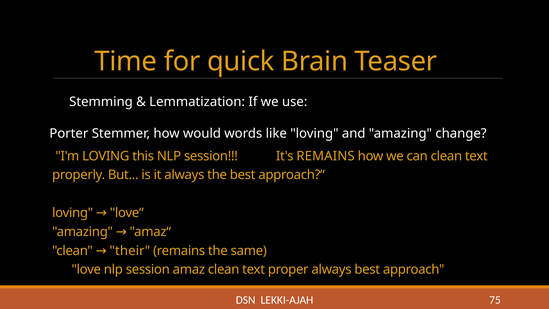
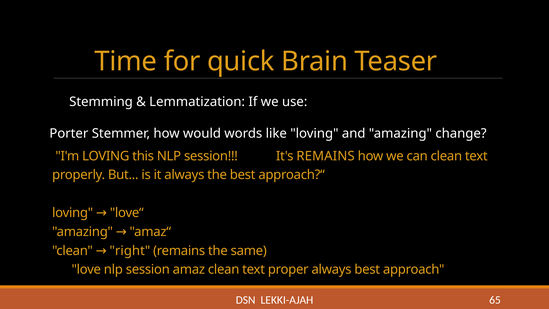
their: their -> right (130, 251)
75: 75 -> 65 (495, 300)
